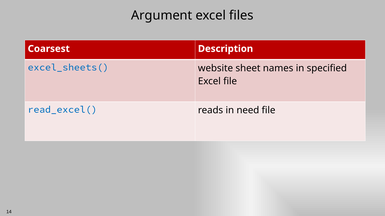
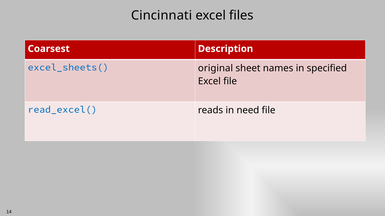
Argument: Argument -> Cincinnati (162, 15)
website: website -> original (215, 68)
